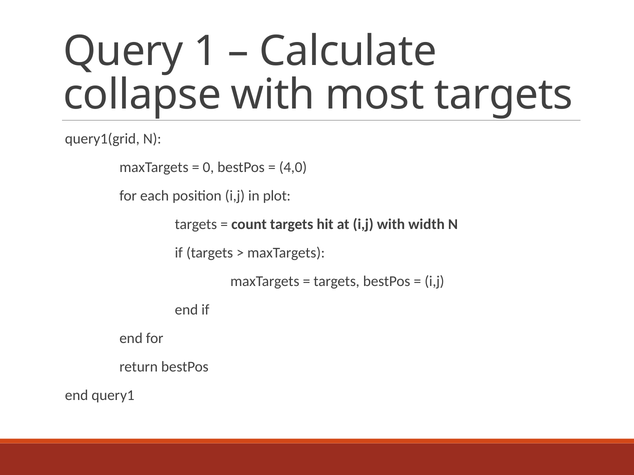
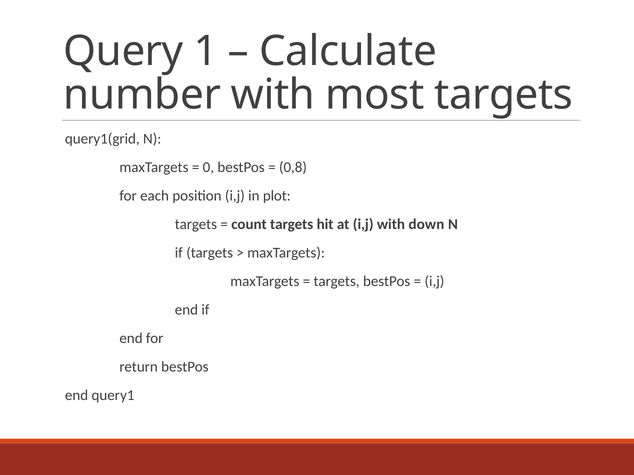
collapse: collapse -> number (142, 95)
4,0: 4,0 -> 0,8 (293, 168)
width: width -> down (426, 225)
